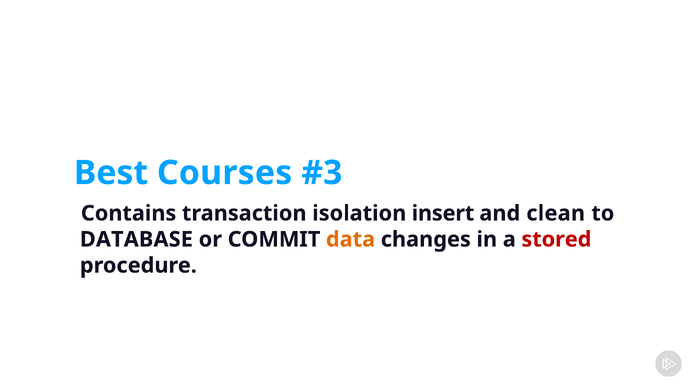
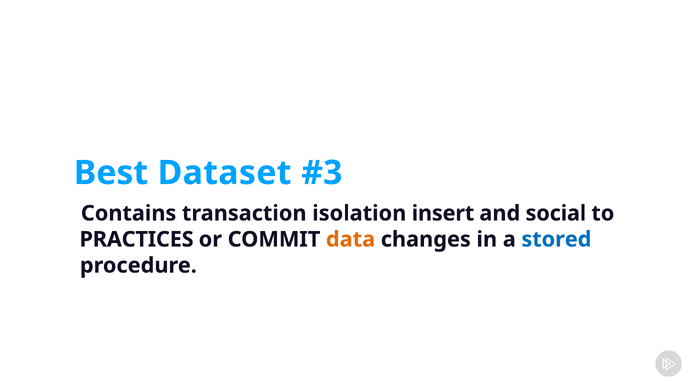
Courses: Courses -> Dataset (224, 173)
clean: clean -> social (556, 214)
DATABASE: DATABASE -> PRACTICES (137, 240)
stored colour: red -> blue (556, 240)
